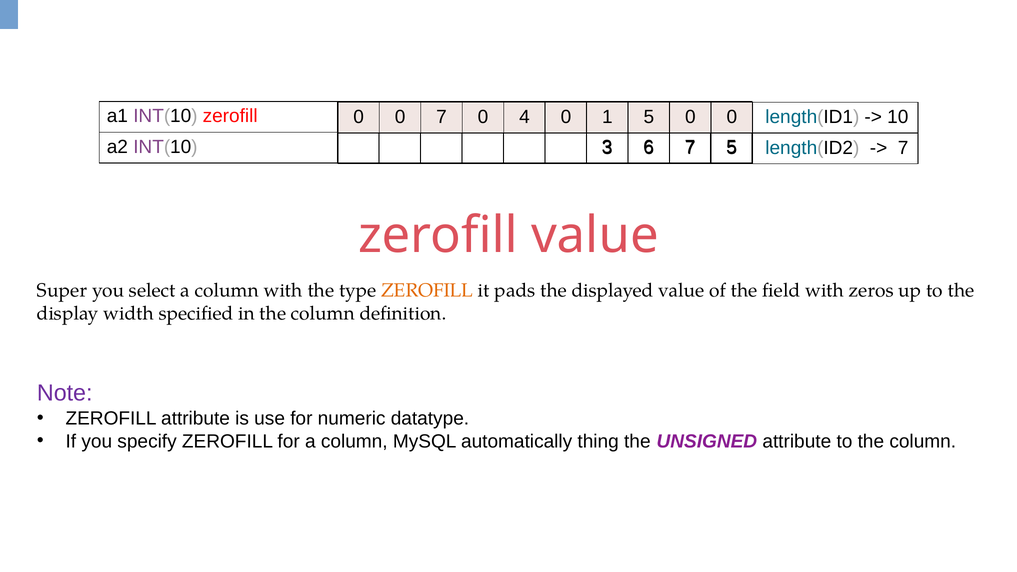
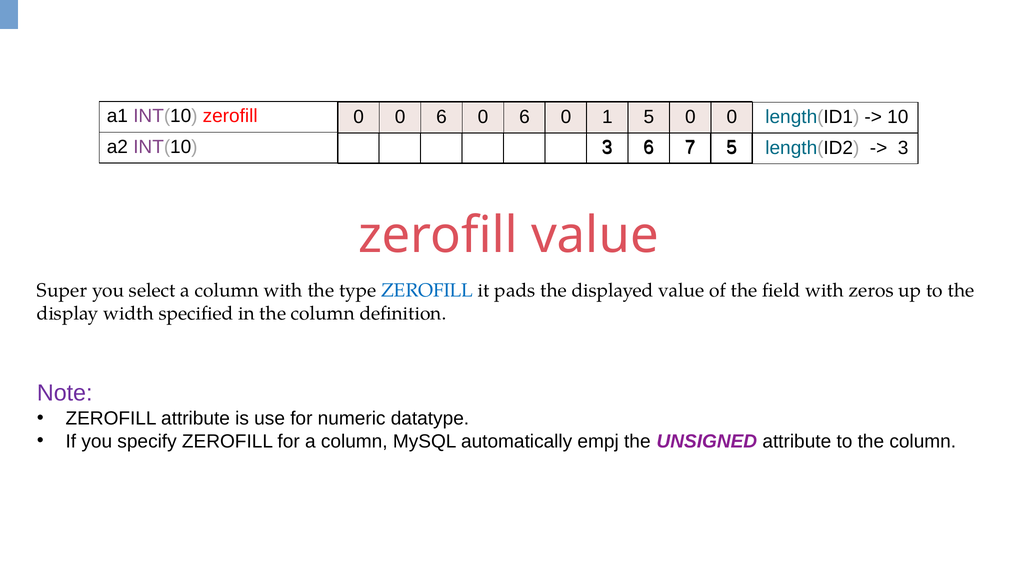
0 0 7: 7 -> 6 (442, 117)
4: 4 -> 6 (524, 117)
7: 7 -> 3 (903, 148)
ZEROFILL colour: orange -> blue (427, 291)
thing: thing -> empj (598, 441)
